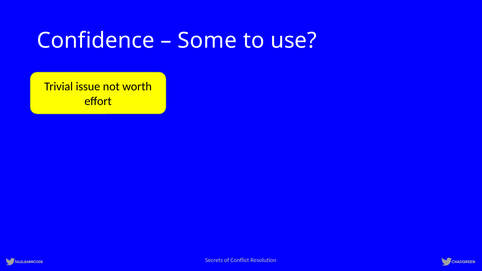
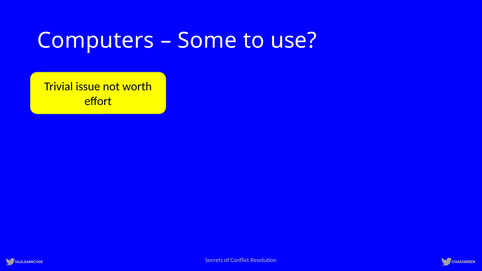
Confidence: Confidence -> Computers (96, 40)
